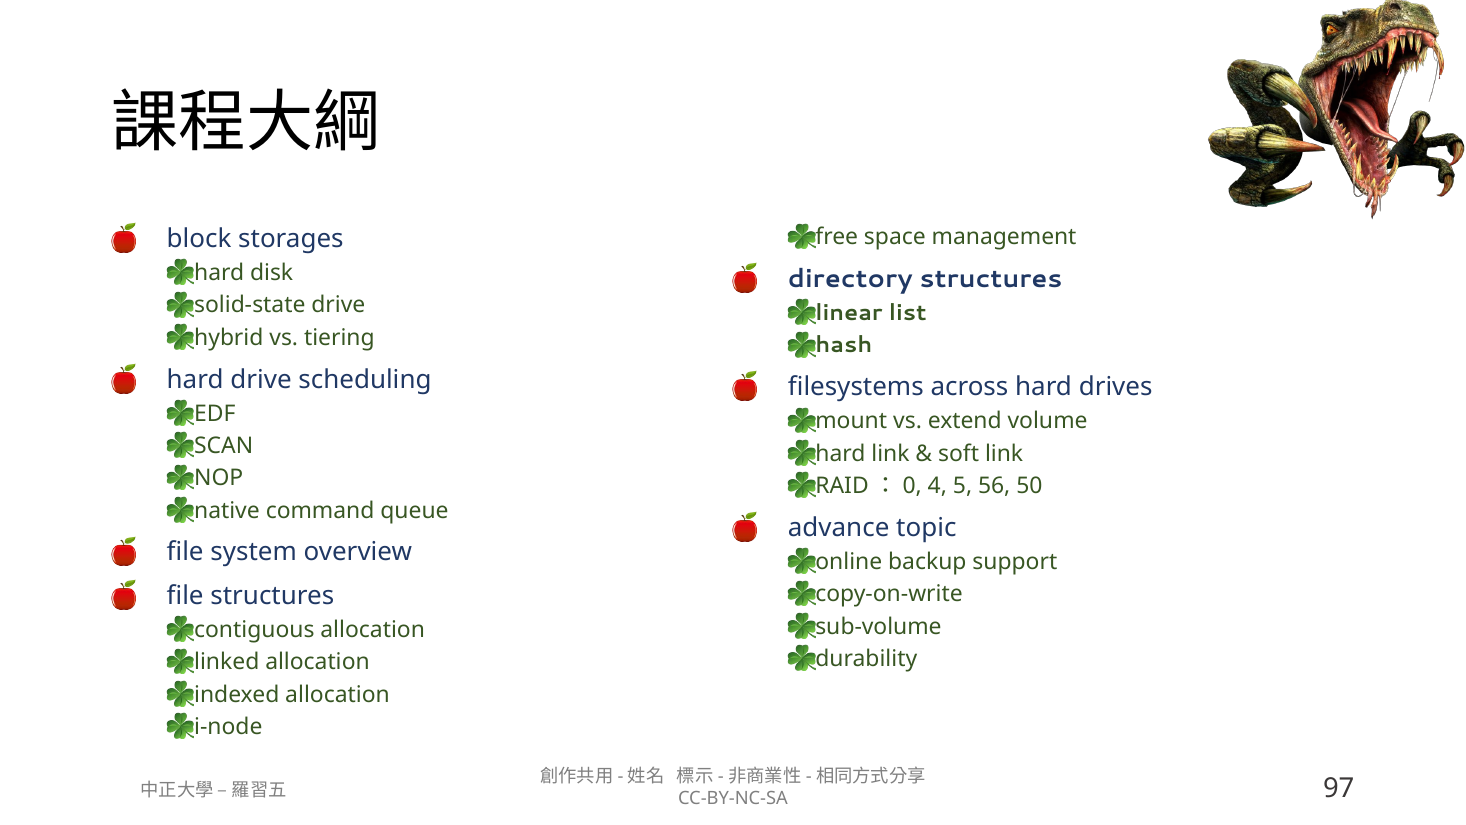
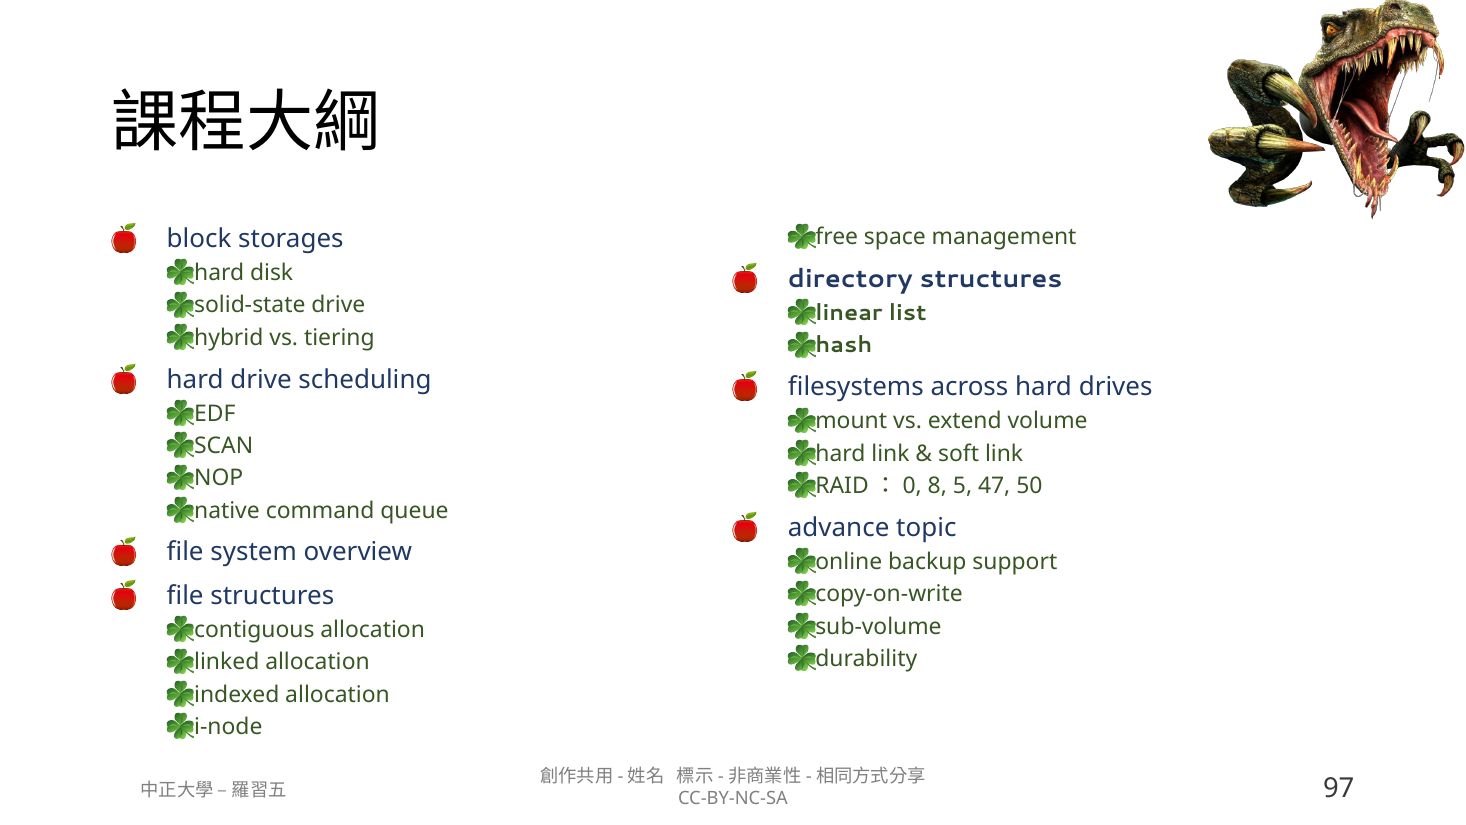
4: 4 -> 8 (937, 486)
56: 56 -> 47 (994, 486)
